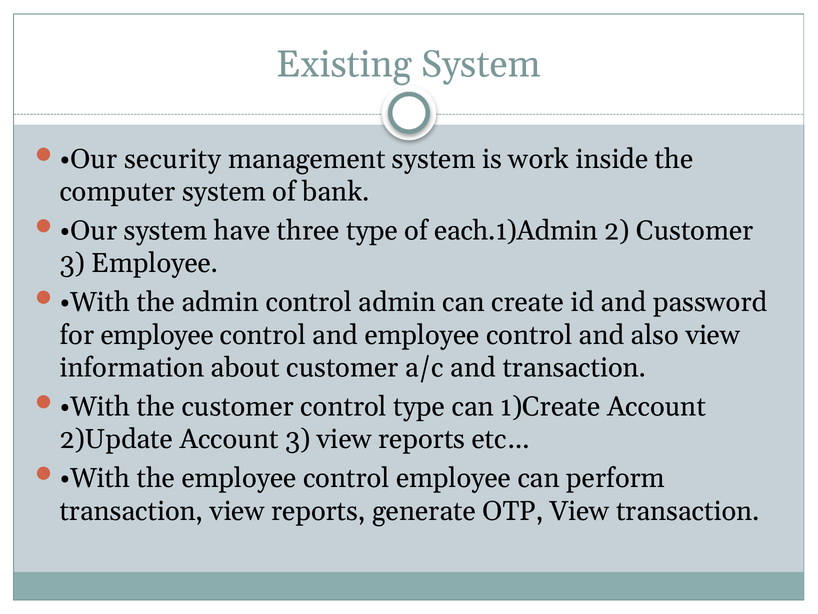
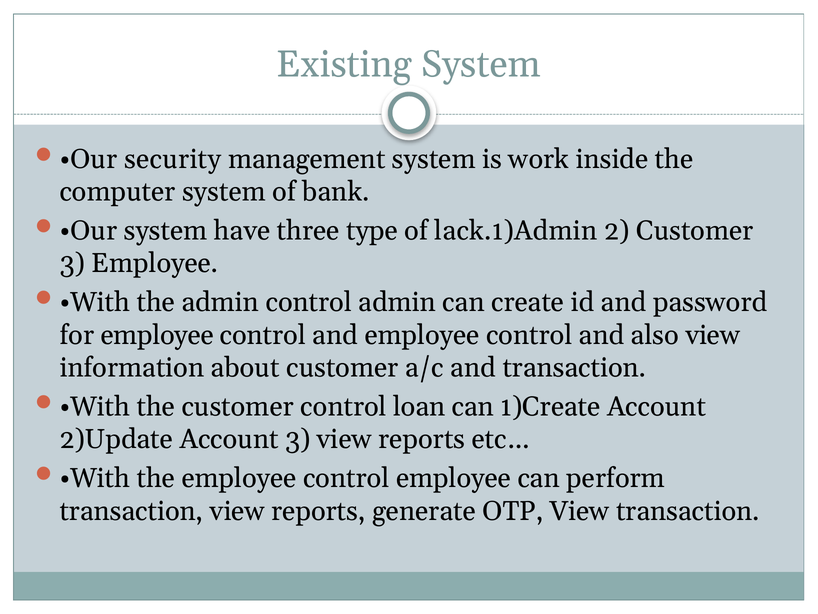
each.1)Admin: each.1)Admin -> lack.1)Admin (516, 231)
control type: type -> loan (419, 406)
